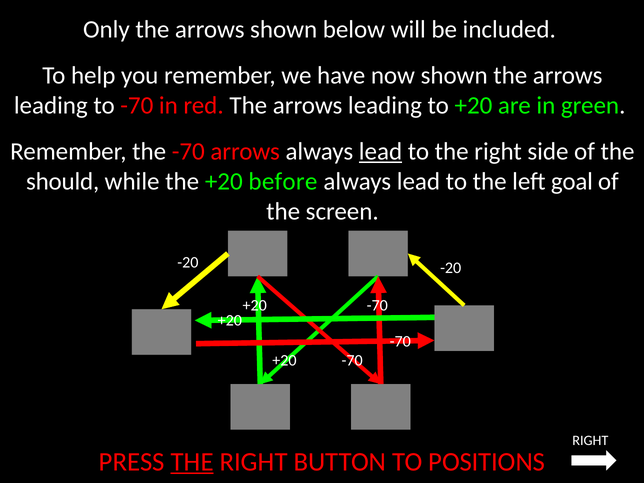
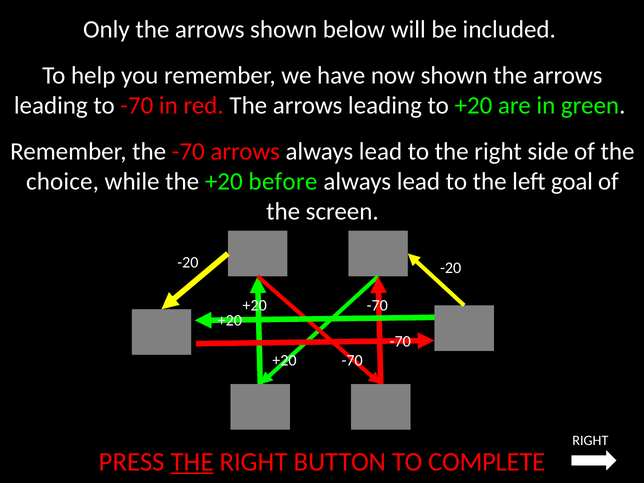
lead underline: present -> none (380, 151)
should: should -> choice (62, 181)
POSITIONS: POSITIONS -> COMPLETE (487, 462)
